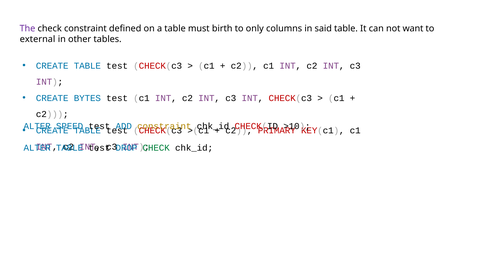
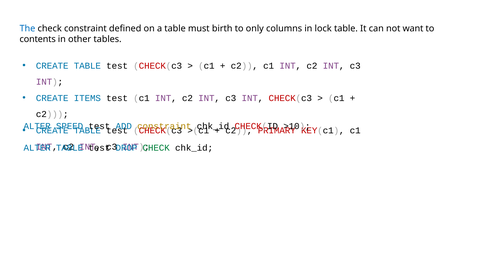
The colour: purple -> blue (27, 29)
said: said -> lock (323, 29)
external: external -> contents (38, 39)
BYTES: BYTES -> ITEMS (87, 98)
